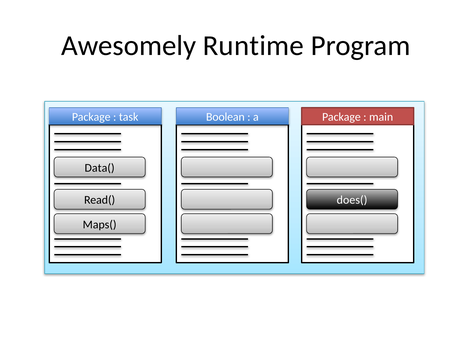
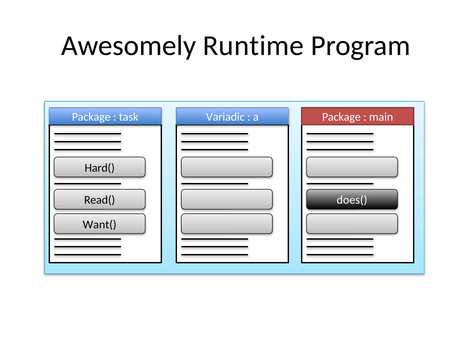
Boolean: Boolean -> Variadic (225, 117)
Data(: Data( -> Hard( (100, 168)
Maps(: Maps( -> Want( (100, 224)
